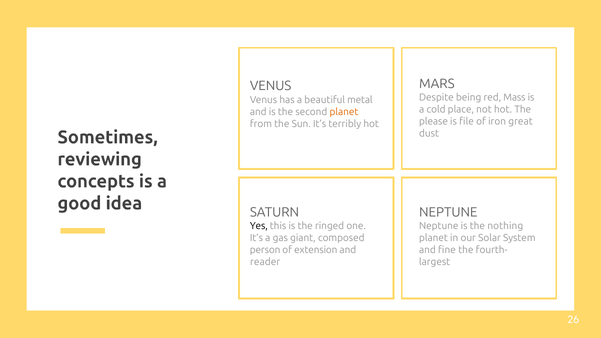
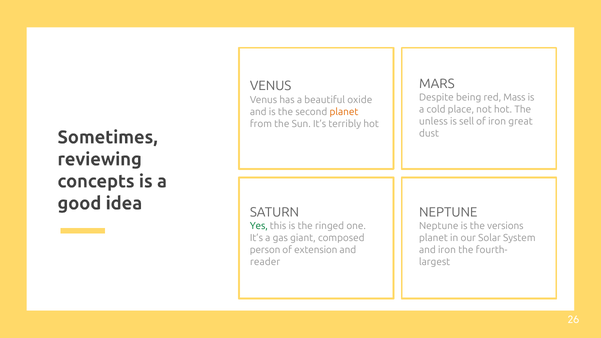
metal: metal -> oxide (360, 100)
please: please -> unless (433, 122)
file: file -> sell (467, 122)
Yes colour: black -> green (259, 226)
nothing: nothing -> versions (505, 226)
and fine: fine -> iron (447, 250)
